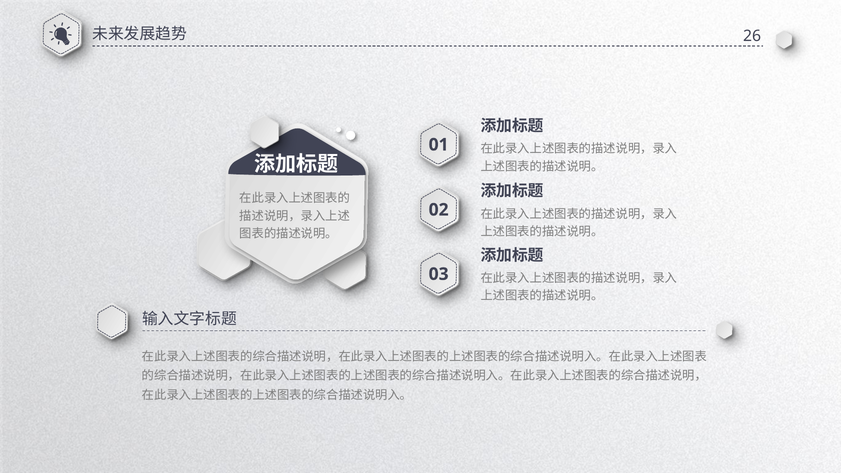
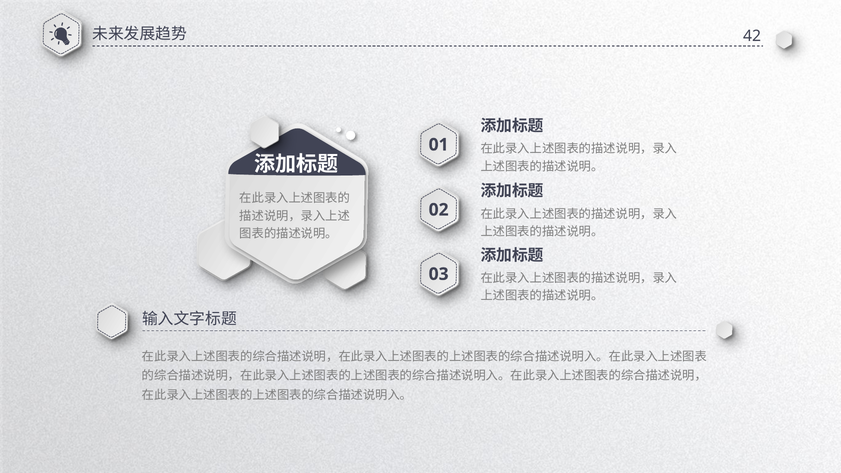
26: 26 -> 42 (752, 36)
